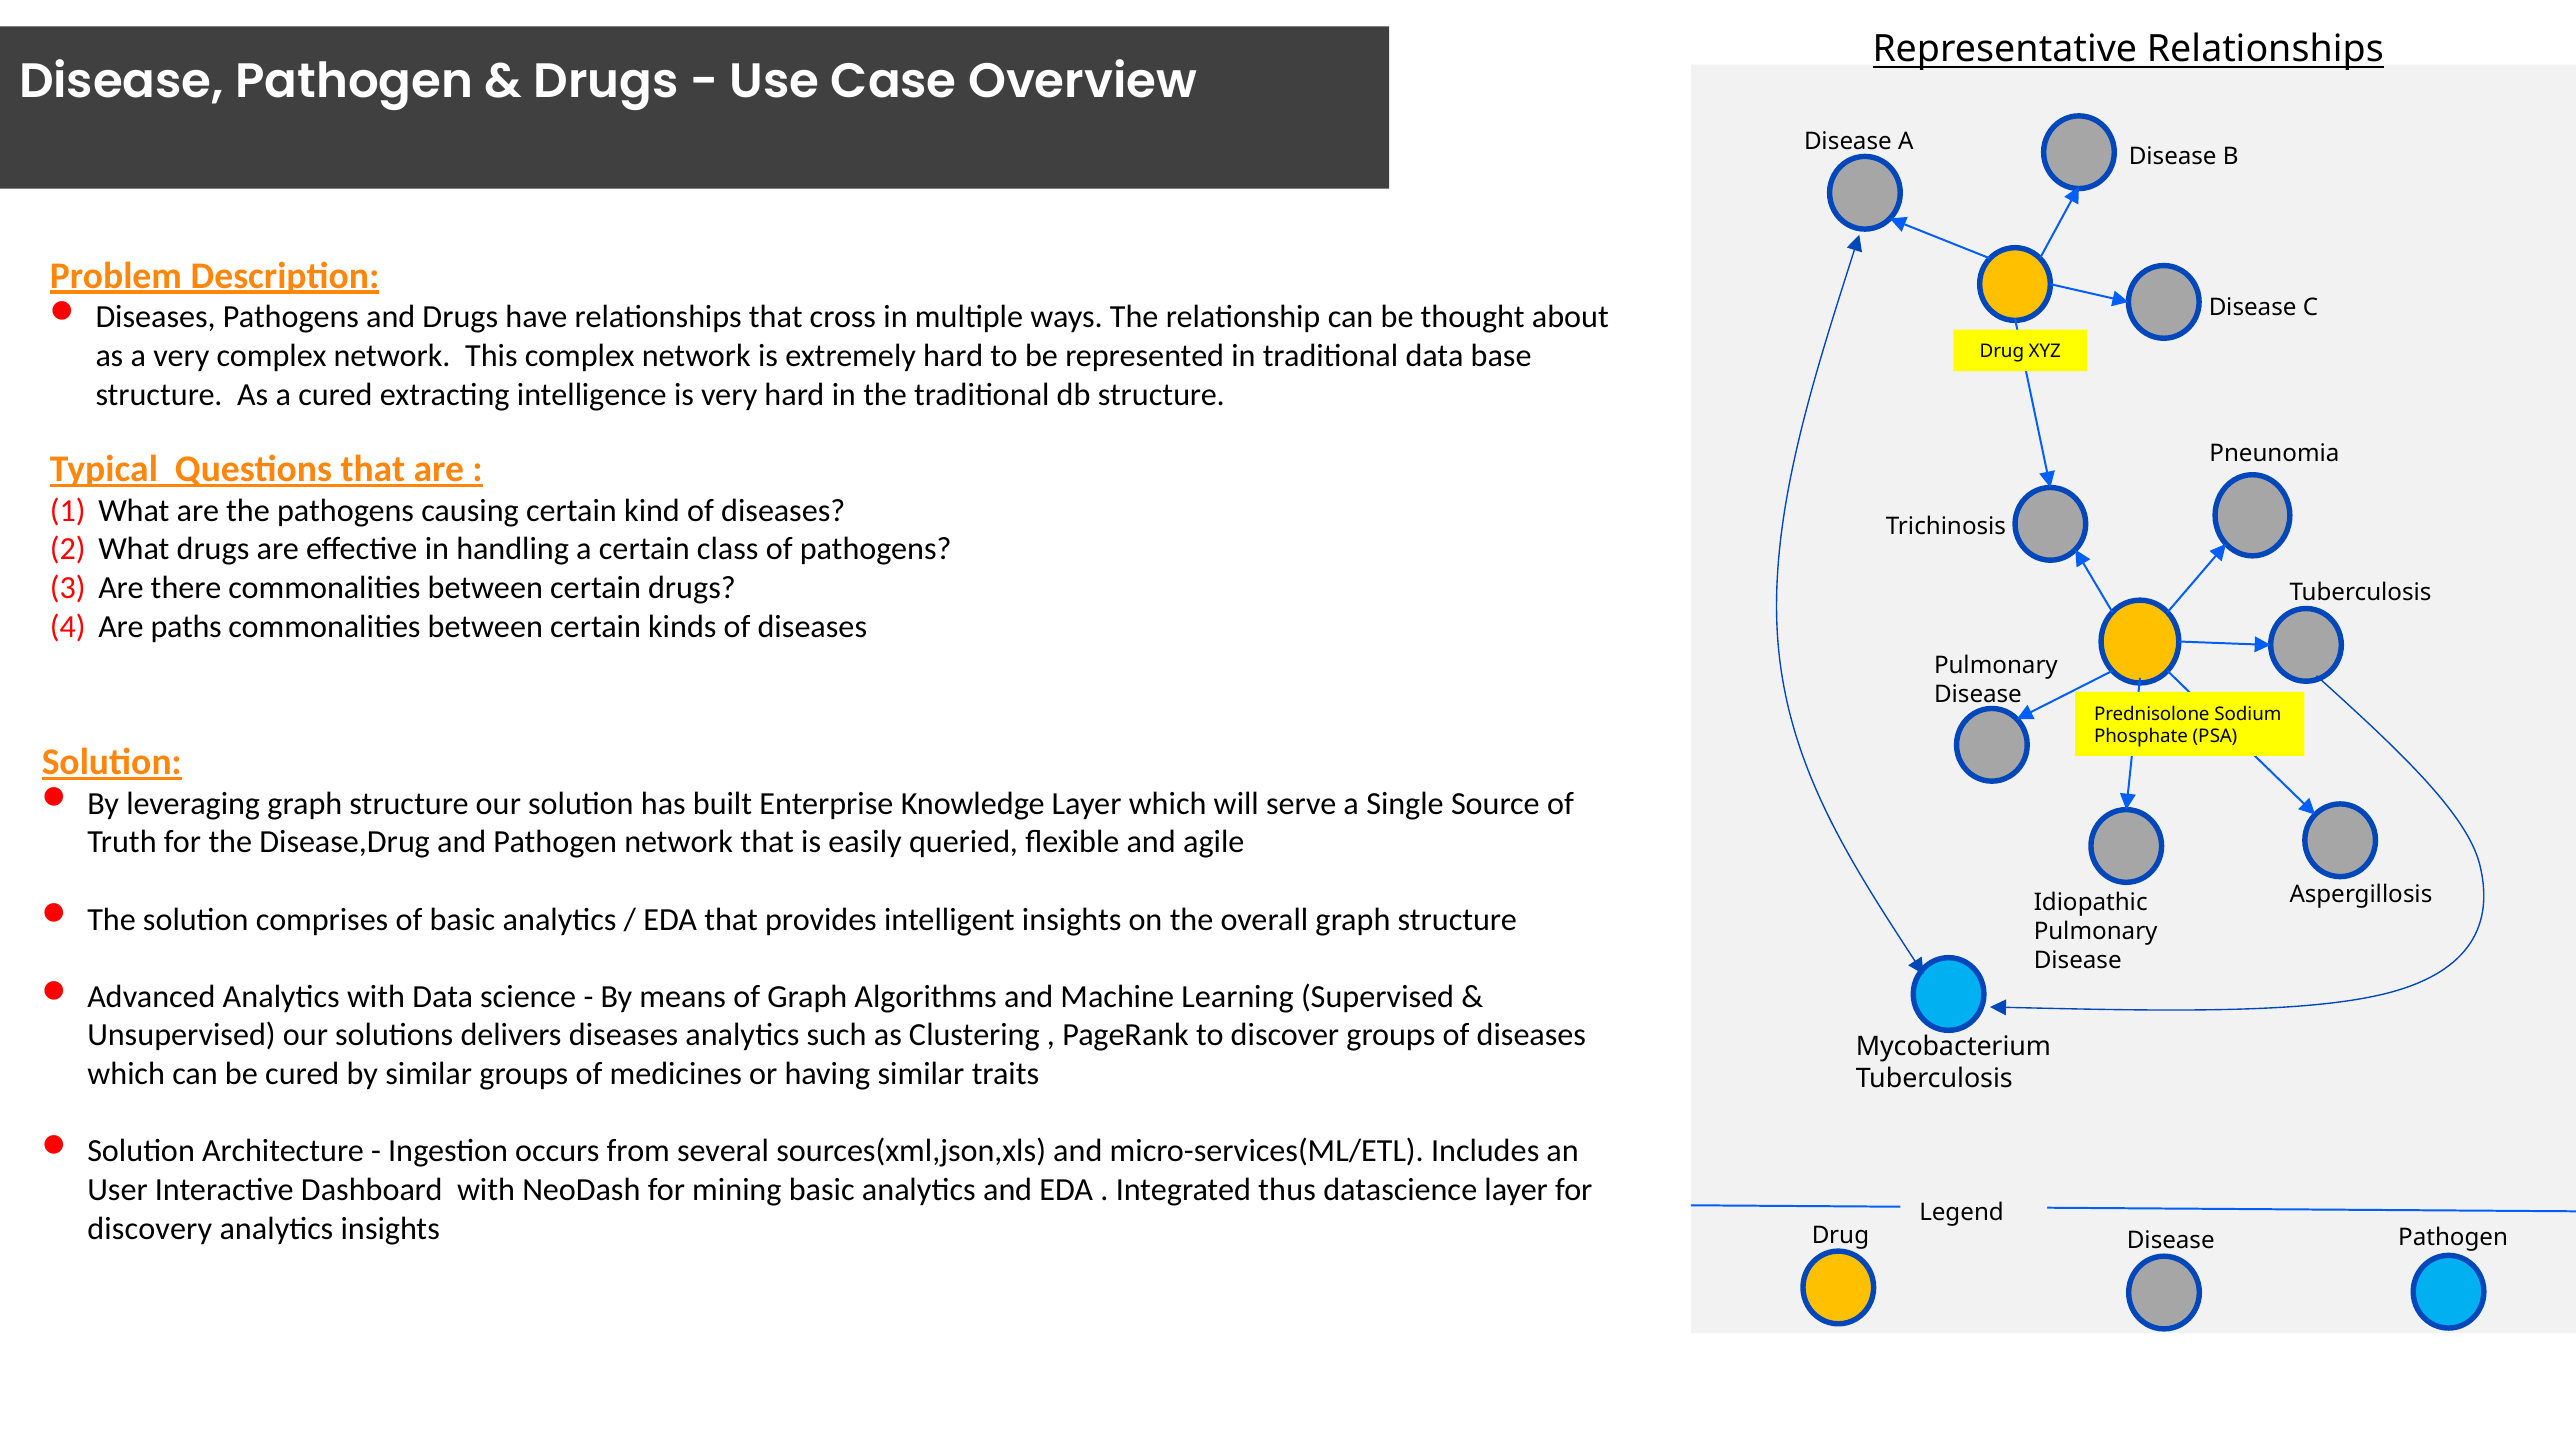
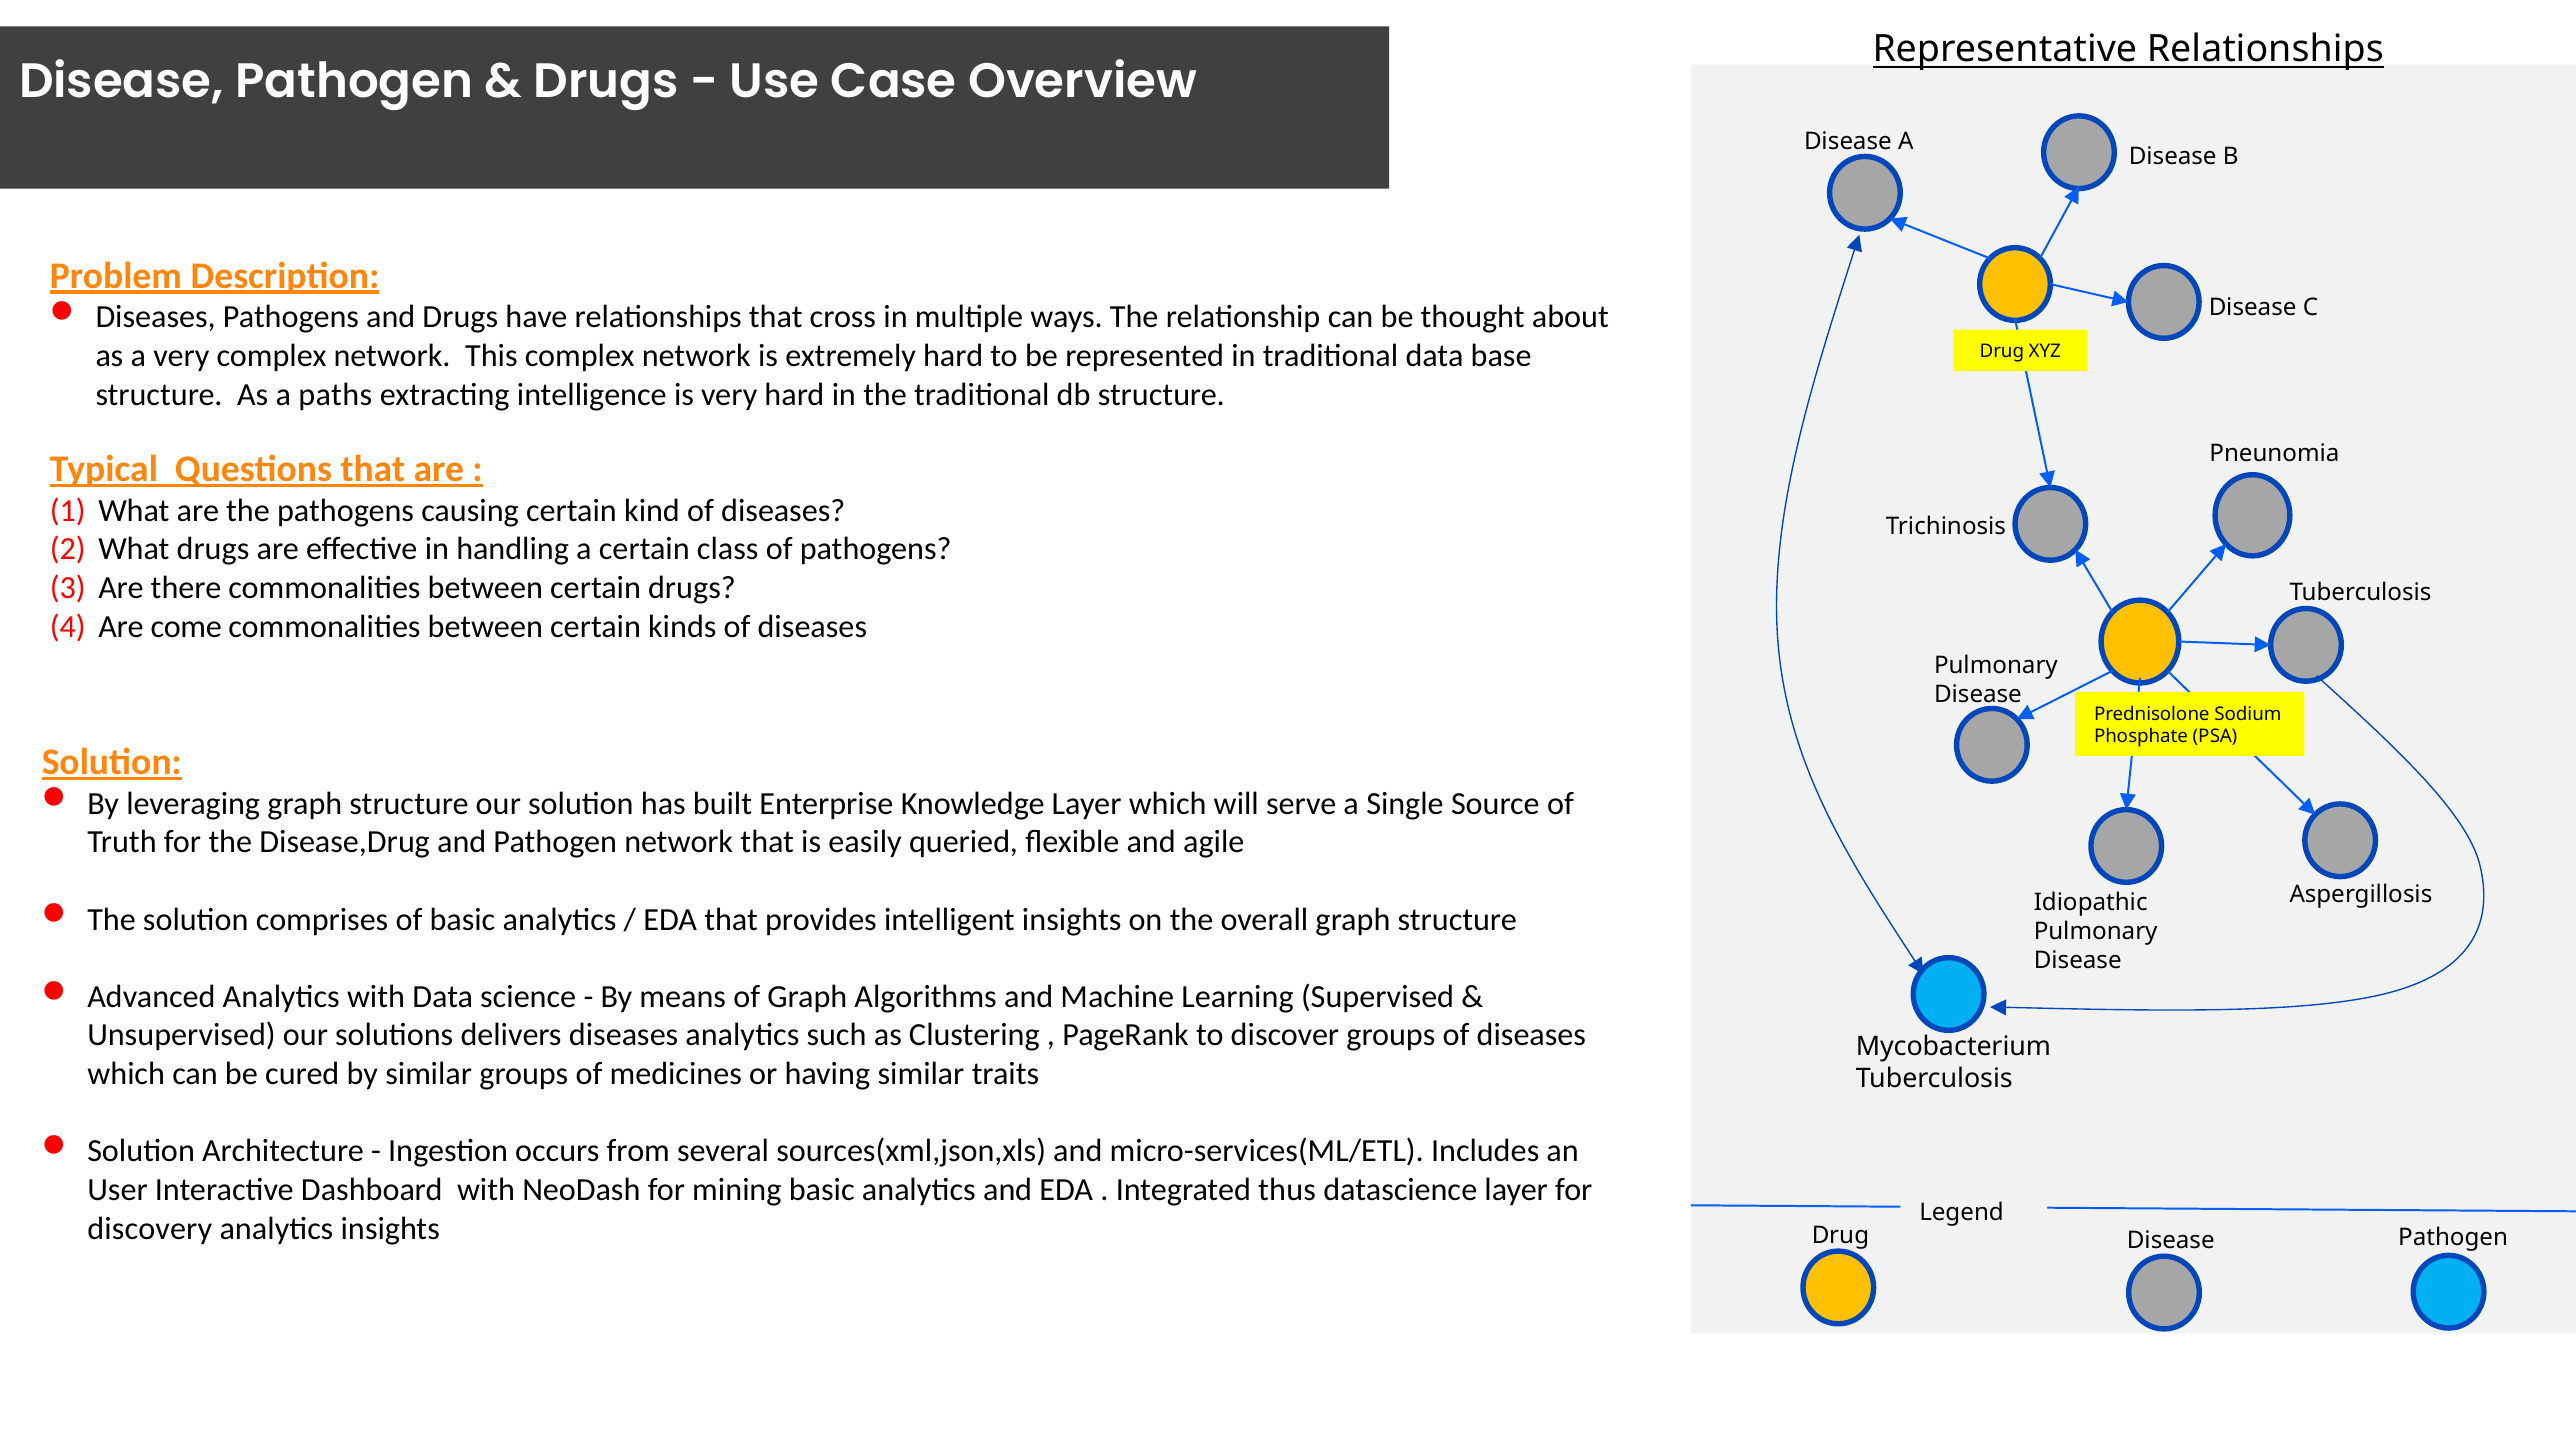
a cured: cured -> paths (335, 394)
paths: paths -> come (186, 626)
